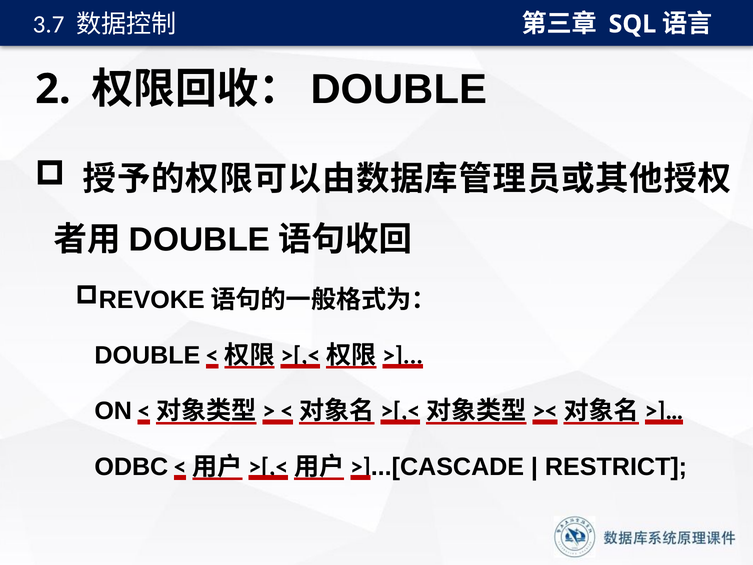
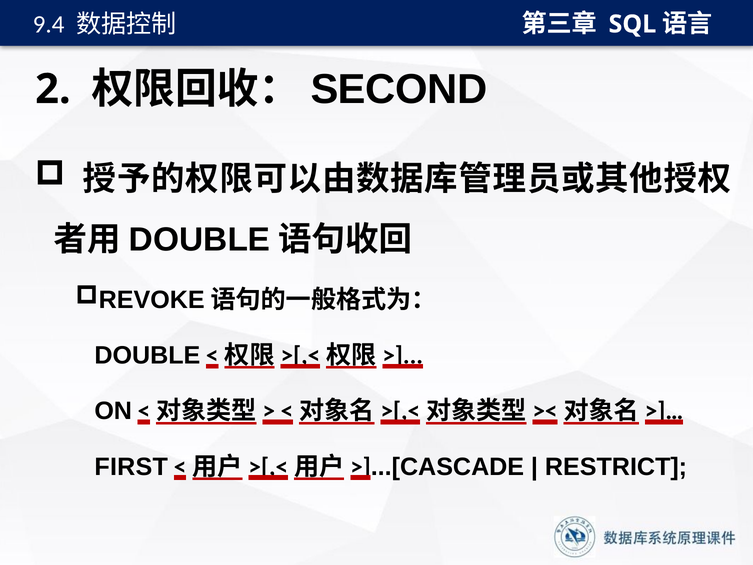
3.7: 3.7 -> 9.4 (49, 25)
DOUBLE: DOUBLE -> SECOND (399, 89)
ODBC: ODBC -> FIRST (131, 467)
